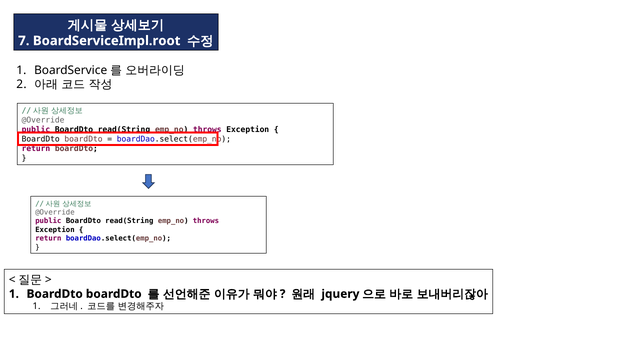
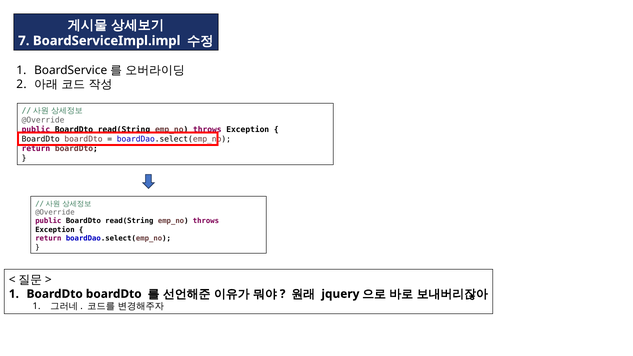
BoardServiceImpl.root: BoardServiceImpl.root -> BoardServiceImpl.impl (107, 41)
